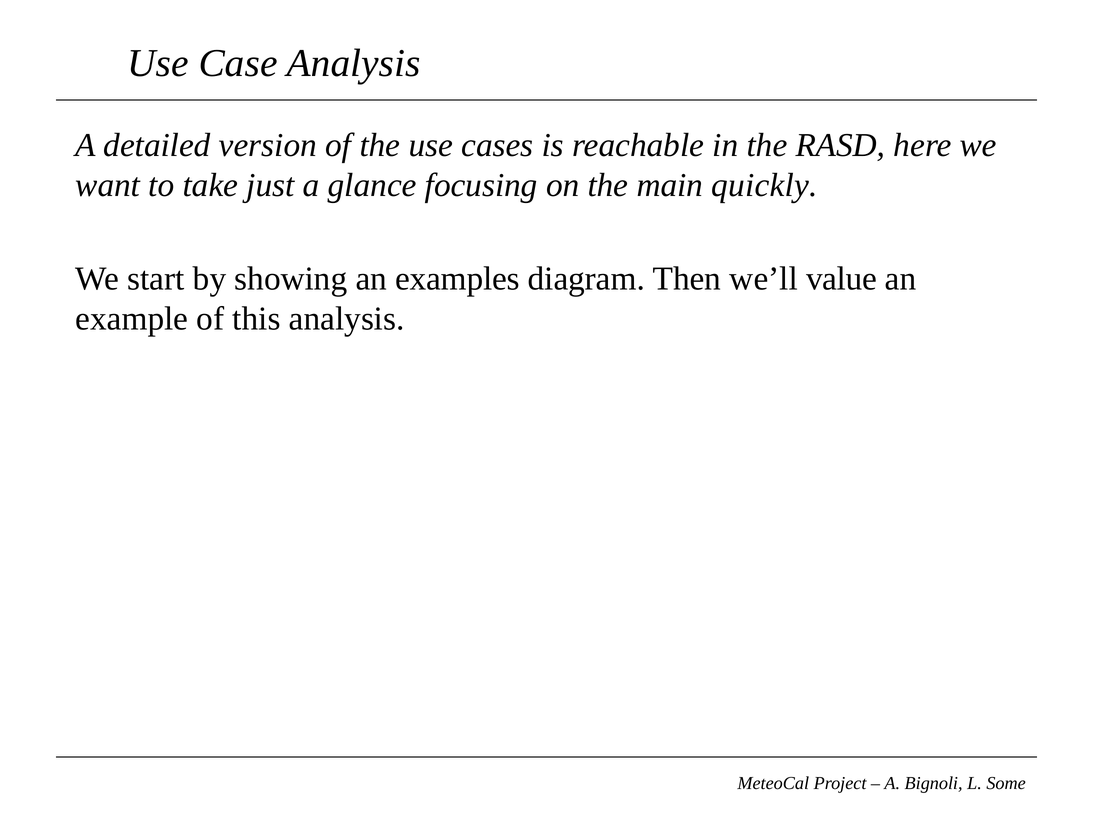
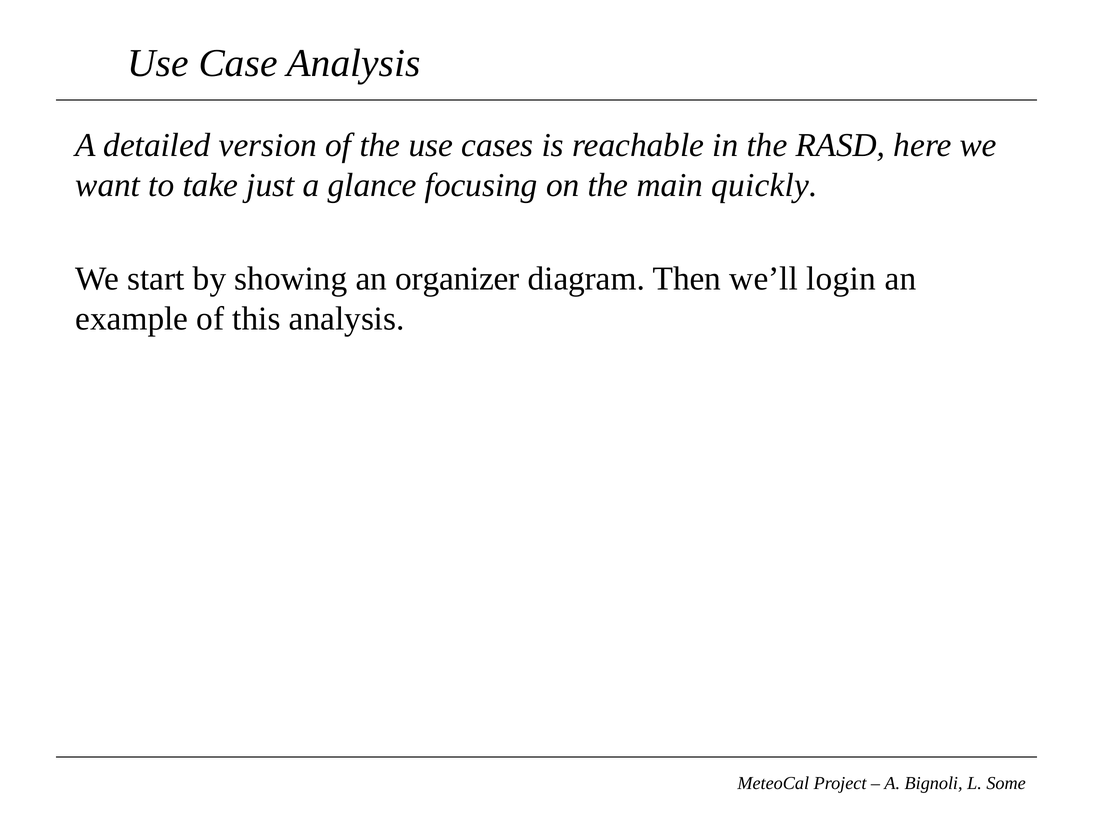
examples: examples -> organizer (457, 278)
value: value -> login (841, 278)
